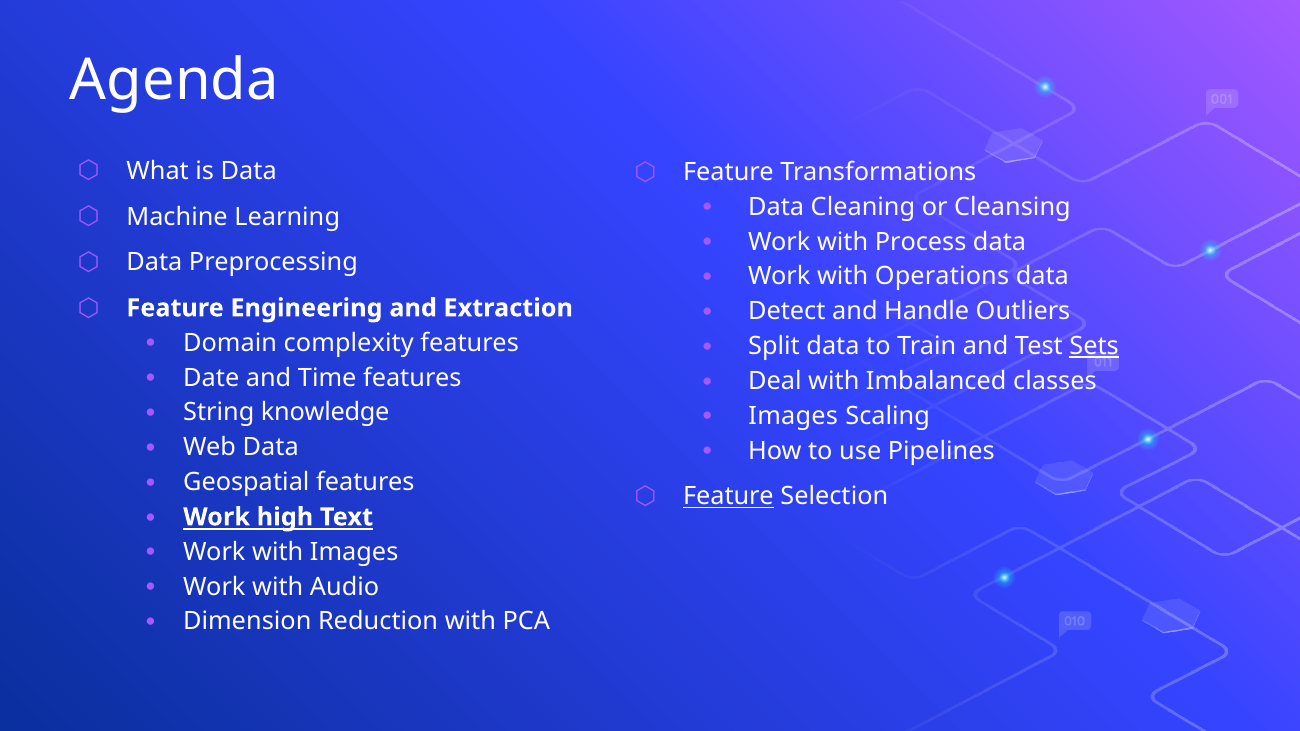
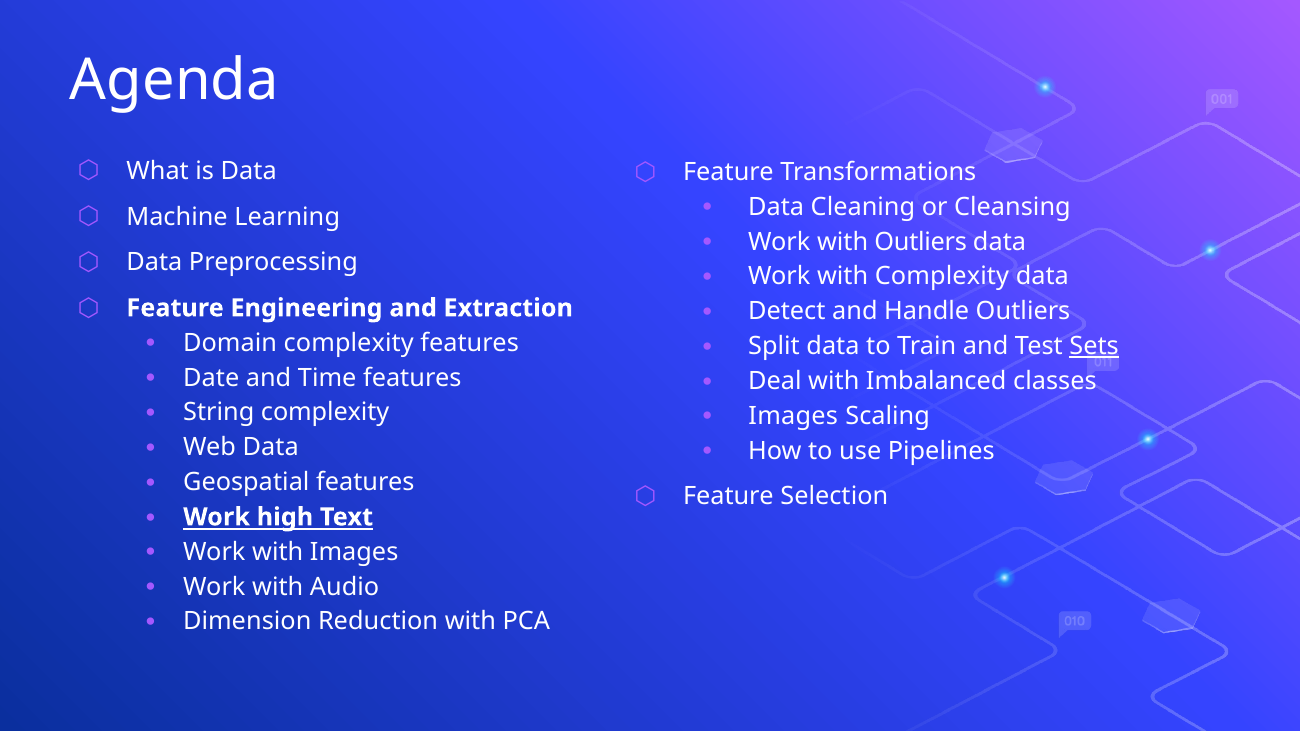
with Process: Process -> Outliers (921, 242)
with Operations: Operations -> Complexity (942, 277)
String knowledge: knowledge -> complexity (325, 413)
Feature underline: present -> none (728, 497)
